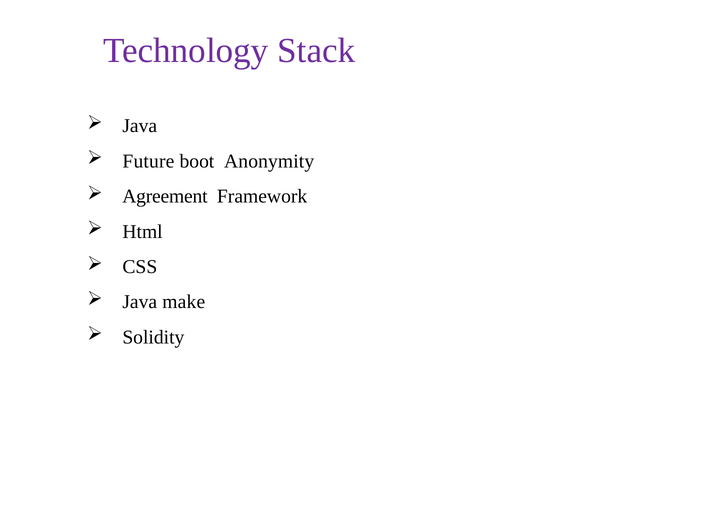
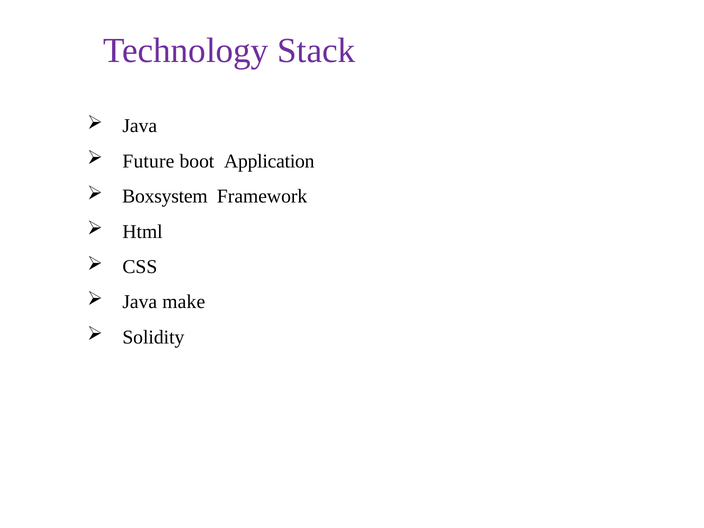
Anonymity: Anonymity -> Application (269, 161)
Agreement: Agreement -> Boxsystem (165, 196)
